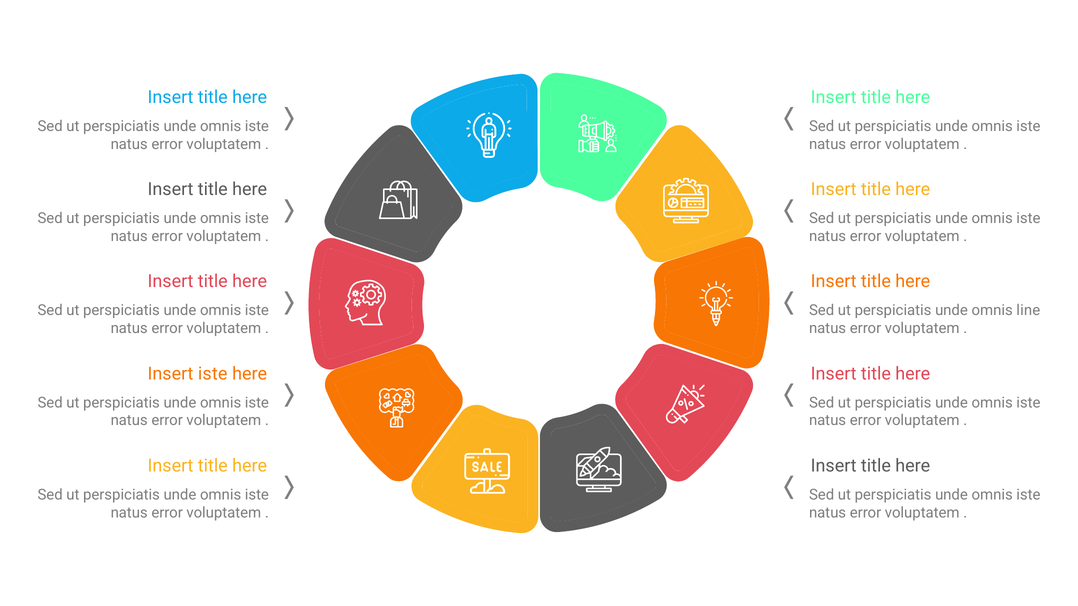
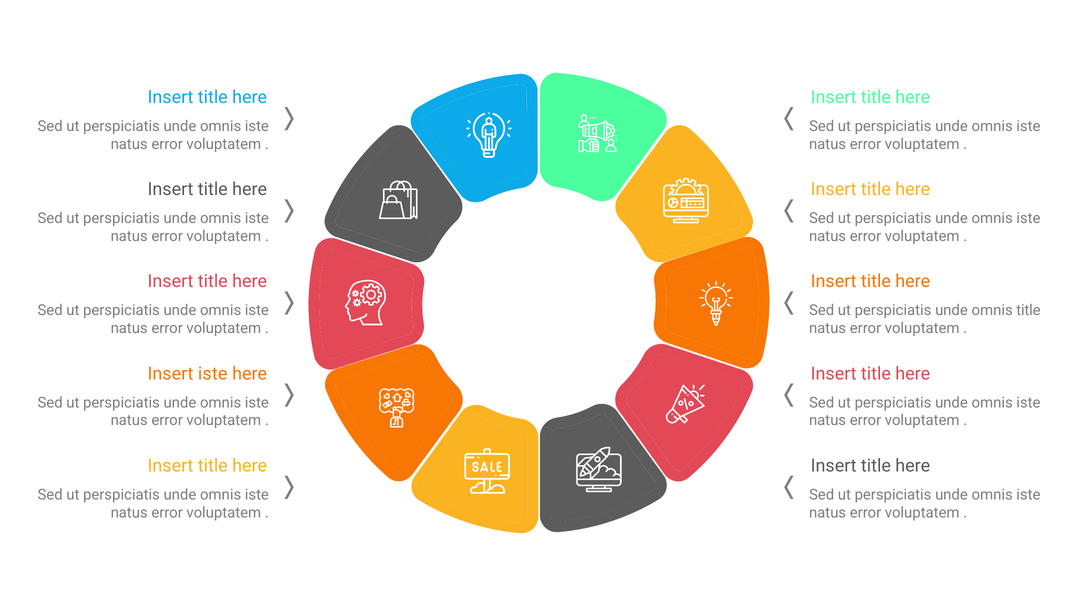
omnis line: line -> title (1028, 311)
